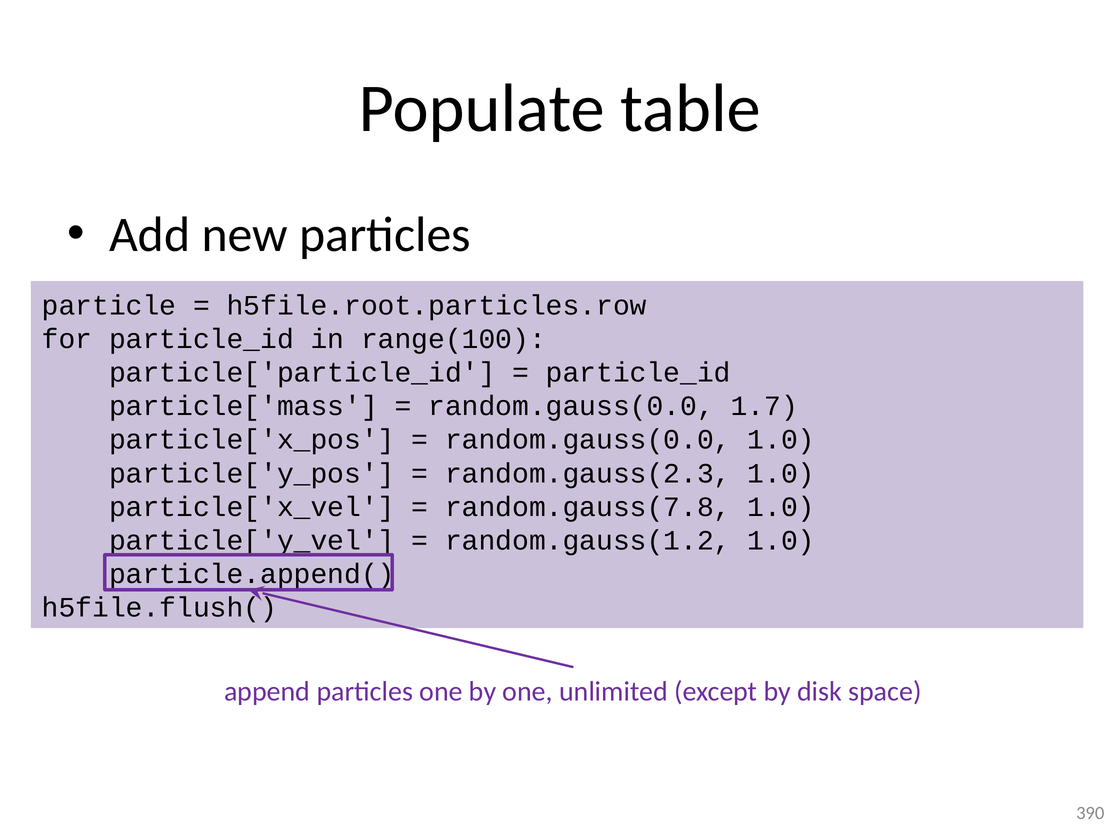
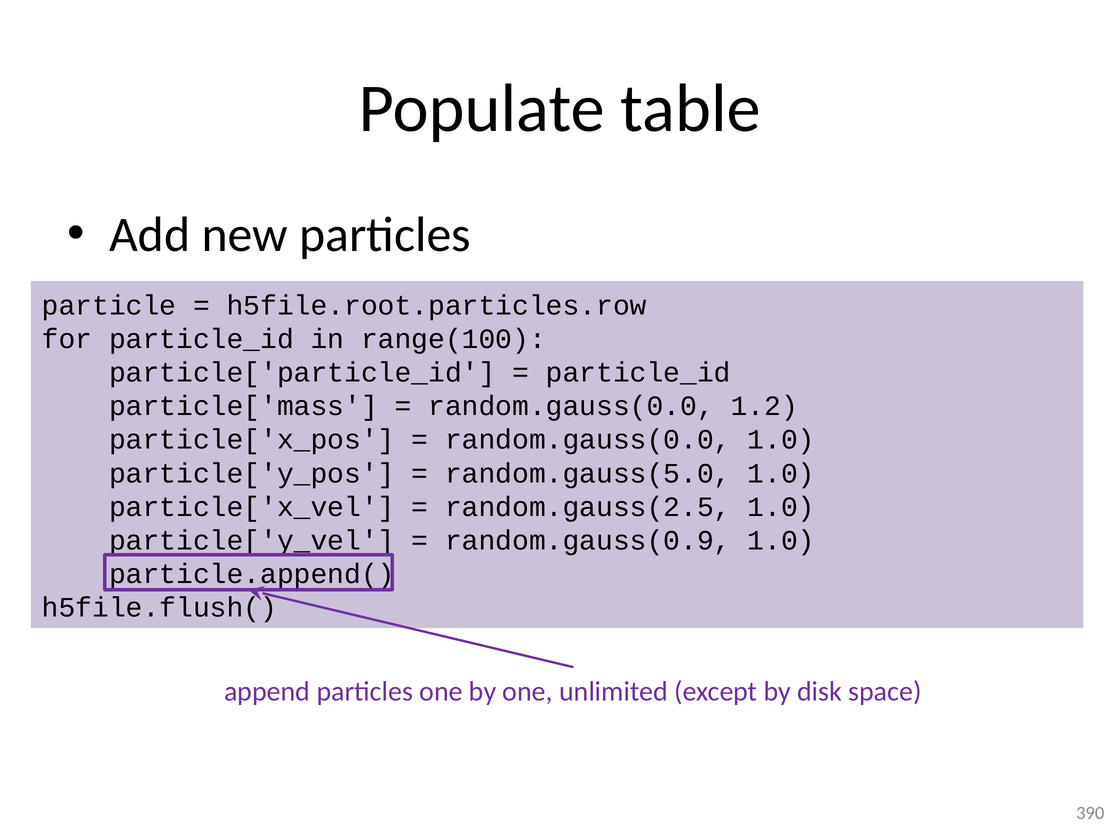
1.7: 1.7 -> 1.2 (764, 406)
random.gauss(2.3: random.gauss(2.3 -> random.gauss(5.0 (588, 473)
random.gauss(7.8: random.gauss(7.8 -> random.gauss(2.5 (588, 507)
random.gauss(1.2: random.gauss(1.2 -> random.gauss(0.9 (588, 541)
